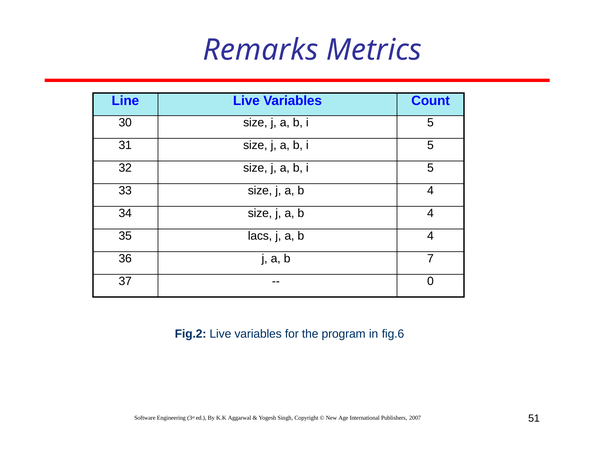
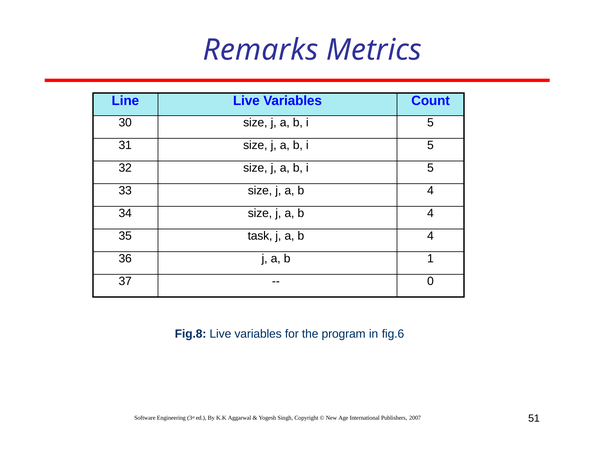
lacs: lacs -> task (260, 236)
7: 7 -> 1 (430, 258)
Fig.2: Fig.2 -> Fig.8 (191, 334)
